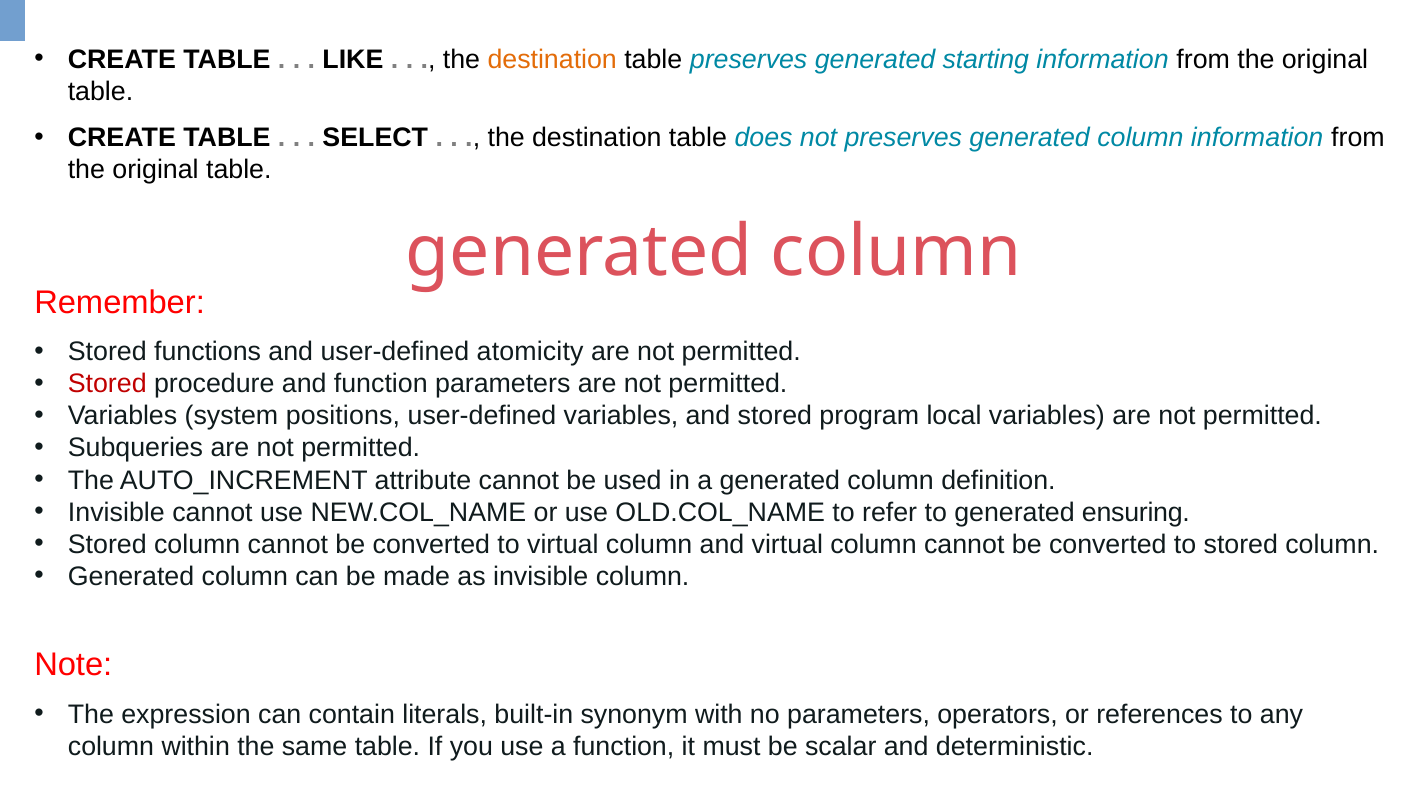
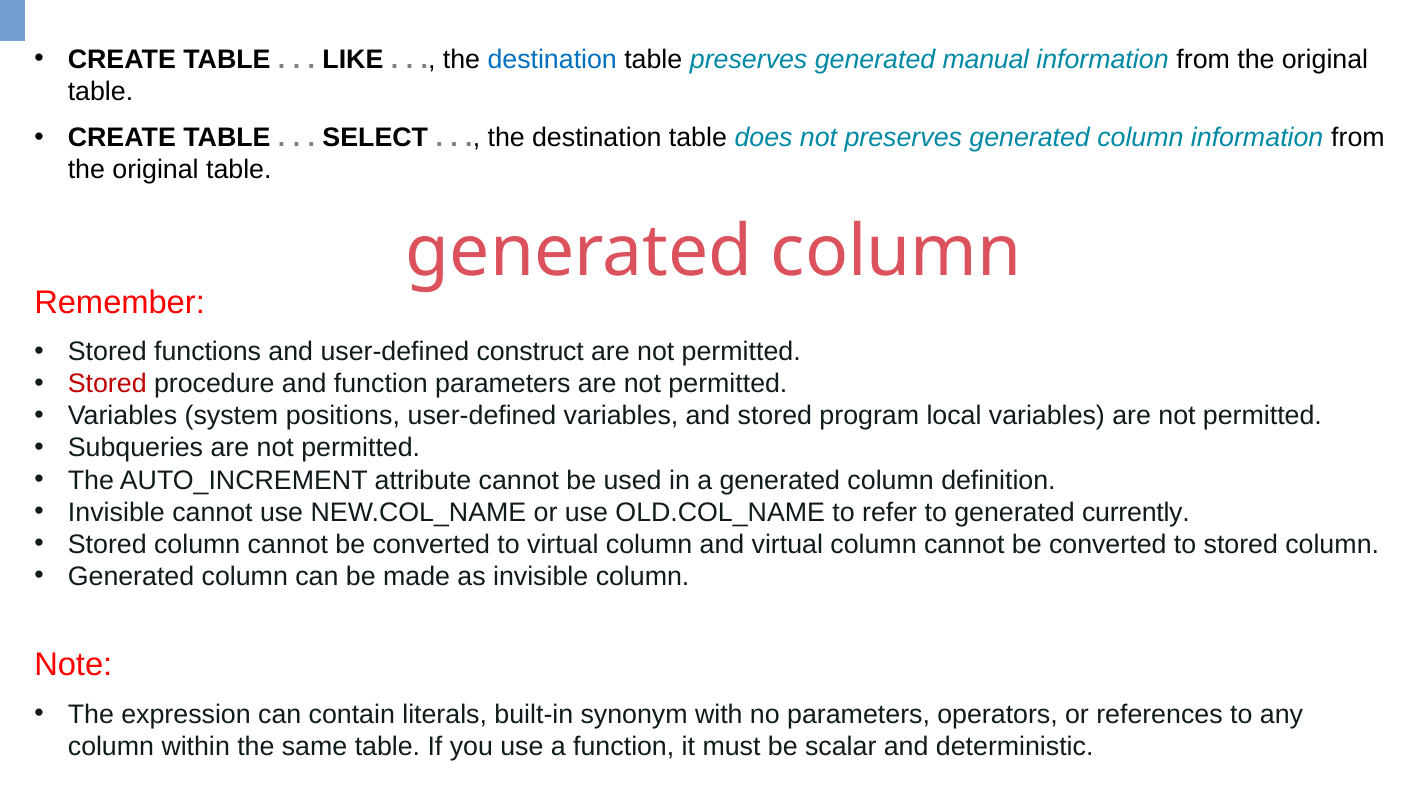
destination colour: orange -> blue (552, 59)
starting: starting -> manual (986, 59)
atomicity: atomicity -> construct (530, 352)
ensuring: ensuring -> currently (1136, 512)
